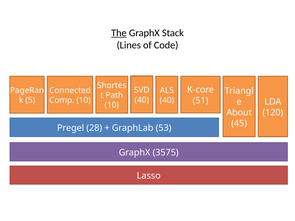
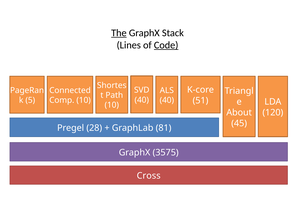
Code underline: none -> present (166, 45)
53: 53 -> 81 (164, 128)
Lasso: Lasso -> Cross (149, 176)
